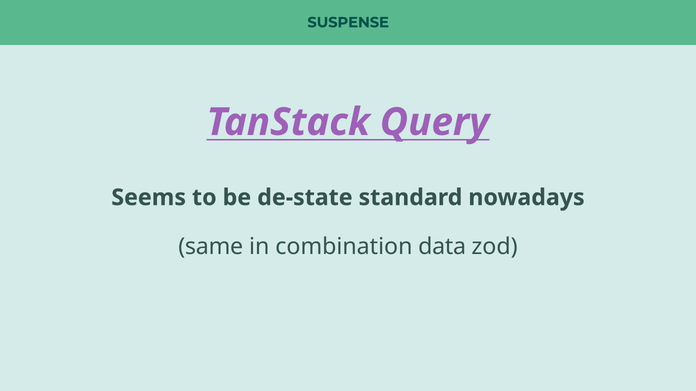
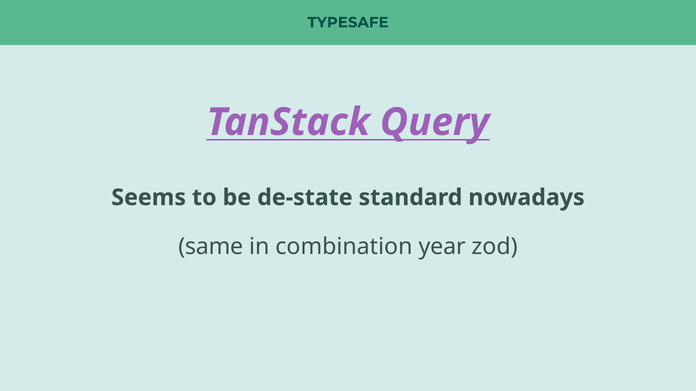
SUSPENSE: SUSPENSE -> TYPESAFE (348, 22)
data: data -> year (442, 247)
